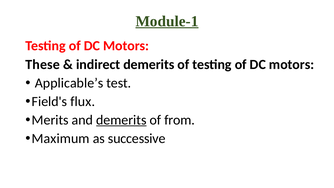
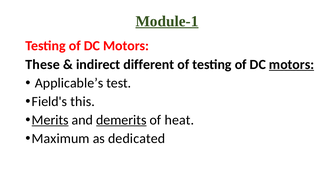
indirect demerits: demerits -> different (149, 64)
motors underline: none -> present (292, 64)
flux: flux -> this (83, 101)
Merits underline: none -> present (50, 120)
from: from -> heat (179, 120)
successive: successive -> dedicated (137, 138)
